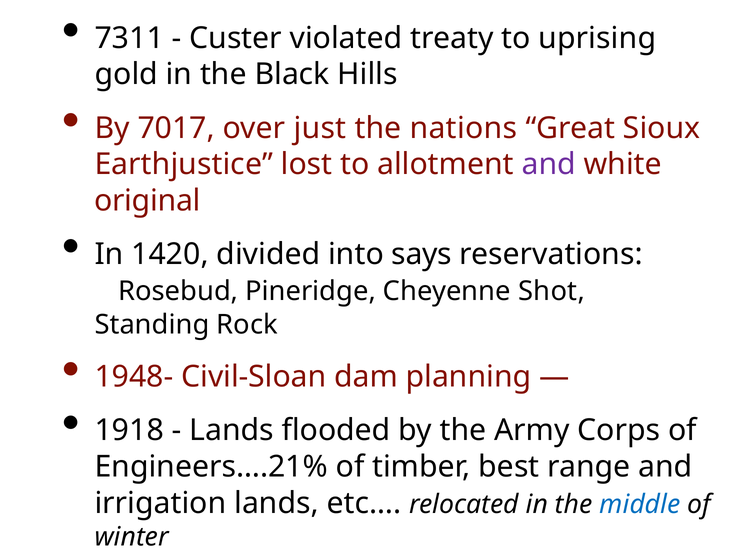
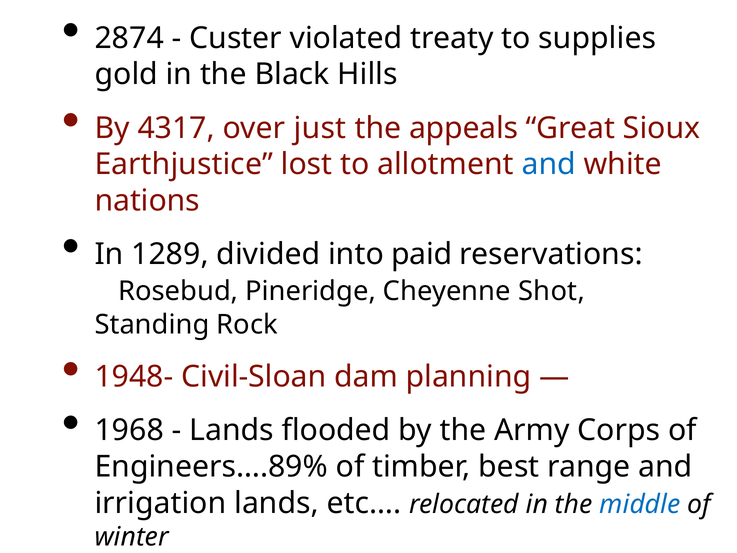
7311: 7311 -> 2874 (129, 38)
uprising: uprising -> supplies (597, 38)
7017: 7017 -> 4317 (176, 128)
nations: nations -> appeals (464, 128)
and colour: purple -> blue (549, 164)
original: original -> nations (147, 201)
1420: 1420 -> 1289 (170, 254)
says: says -> paid (422, 254)
1918: 1918 -> 1968 (129, 430)
Engineers….21%: Engineers….21% -> Engineers….89% (211, 467)
